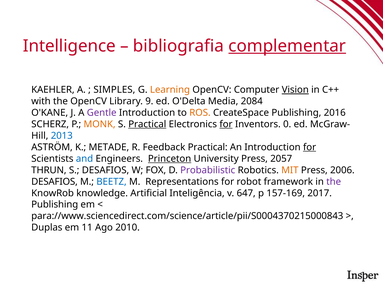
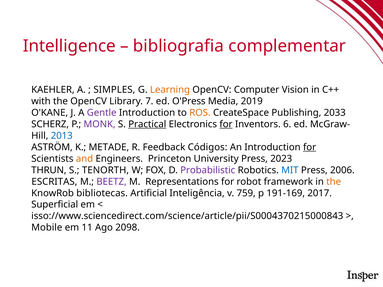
complementar underline: present -> none (287, 46)
Vision underline: present -> none (295, 90)
9: 9 -> 7 (149, 101)
O'Delta: O'Delta -> O'Press (189, 101)
2084: 2084 -> 2019 (252, 101)
2016: 2016 -> 2033 (335, 113)
MONK colour: orange -> purple (100, 124)
0: 0 -> 6 (287, 124)
Feedback Practical: Practical -> Códigos (208, 147)
and colour: blue -> orange (85, 159)
Princeton underline: present -> none (170, 159)
2057: 2057 -> 2023 (281, 159)
S DESAFIOS: DESAFIOS -> TENORTH (105, 170)
MIT colour: orange -> blue (290, 170)
DESAFIOS: DESAFIOS -> ESCRITAS (54, 182)
BEETZ colour: blue -> purple (111, 182)
the colour: purple -> orange (334, 182)
knowledge: knowledge -> bibliotecas (102, 193)
647: 647 -> 759 (246, 193)
157-169: 157-169 -> 191-169 (286, 193)
Publishing: Publishing -> Superficial (55, 205)
para://www.sciencedirect.com/science/article/pii/S0004370215000843: para://www.sciencedirect.com/science/article/pii/S0004370215000843 -> isso://www.sciencedirect.com/science/article/pii/S0004370215000843 (187, 216)
Duplas: Duplas -> Mobile (47, 228)
2010: 2010 -> 2098 (128, 228)
